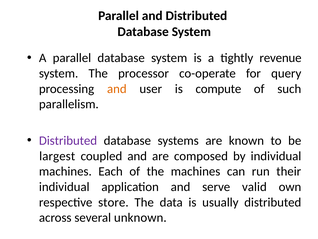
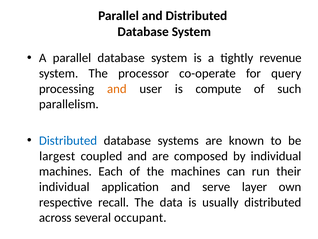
Distributed colour: purple -> blue (68, 140)
valid: valid -> layer (254, 187)
store: store -> recall (113, 202)
unknown: unknown -> occupant (140, 217)
